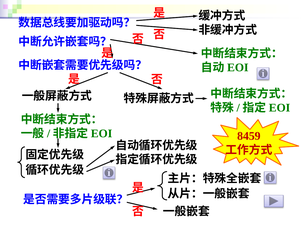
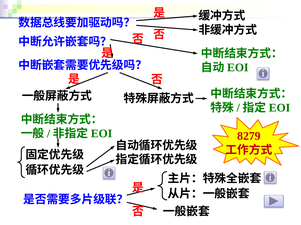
8459: 8459 -> 8279 (249, 136)
